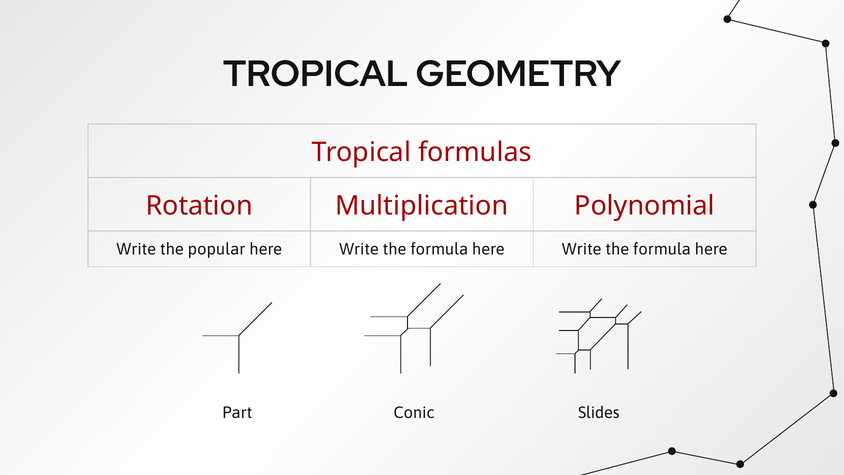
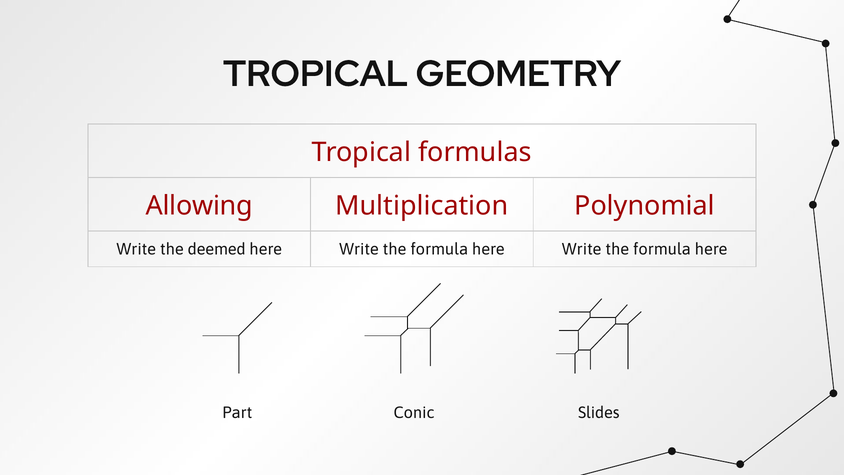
Rotation: Rotation -> Allowing (199, 206)
popular: popular -> deemed (217, 249)
